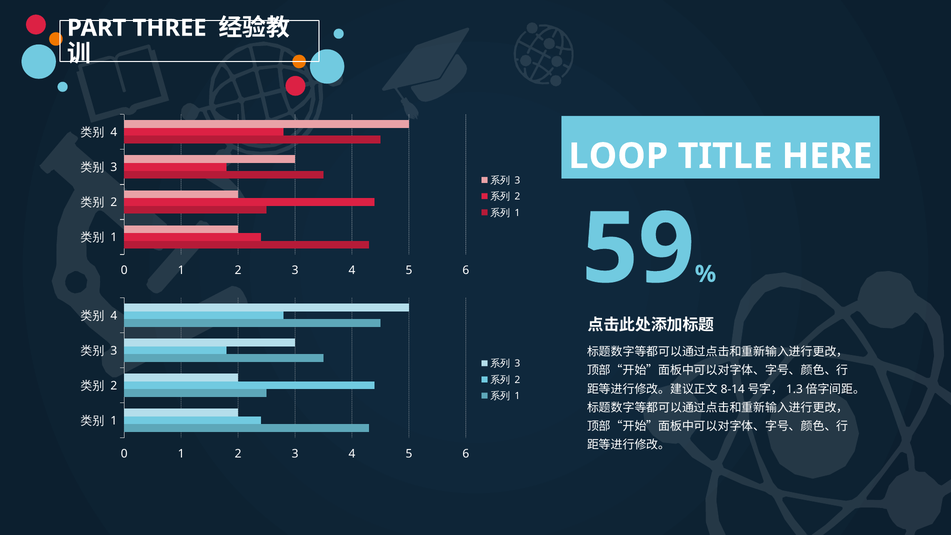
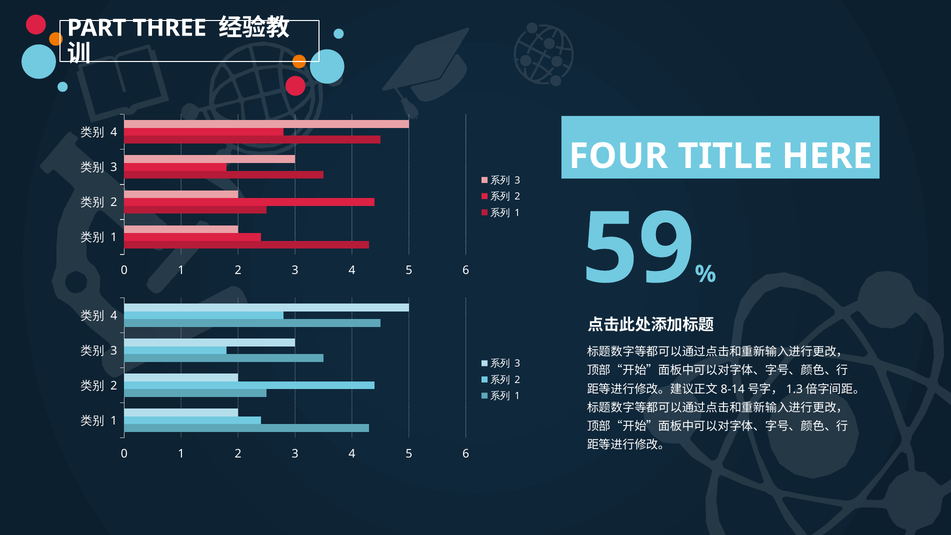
LOOP: LOOP -> FOUR (618, 156)
